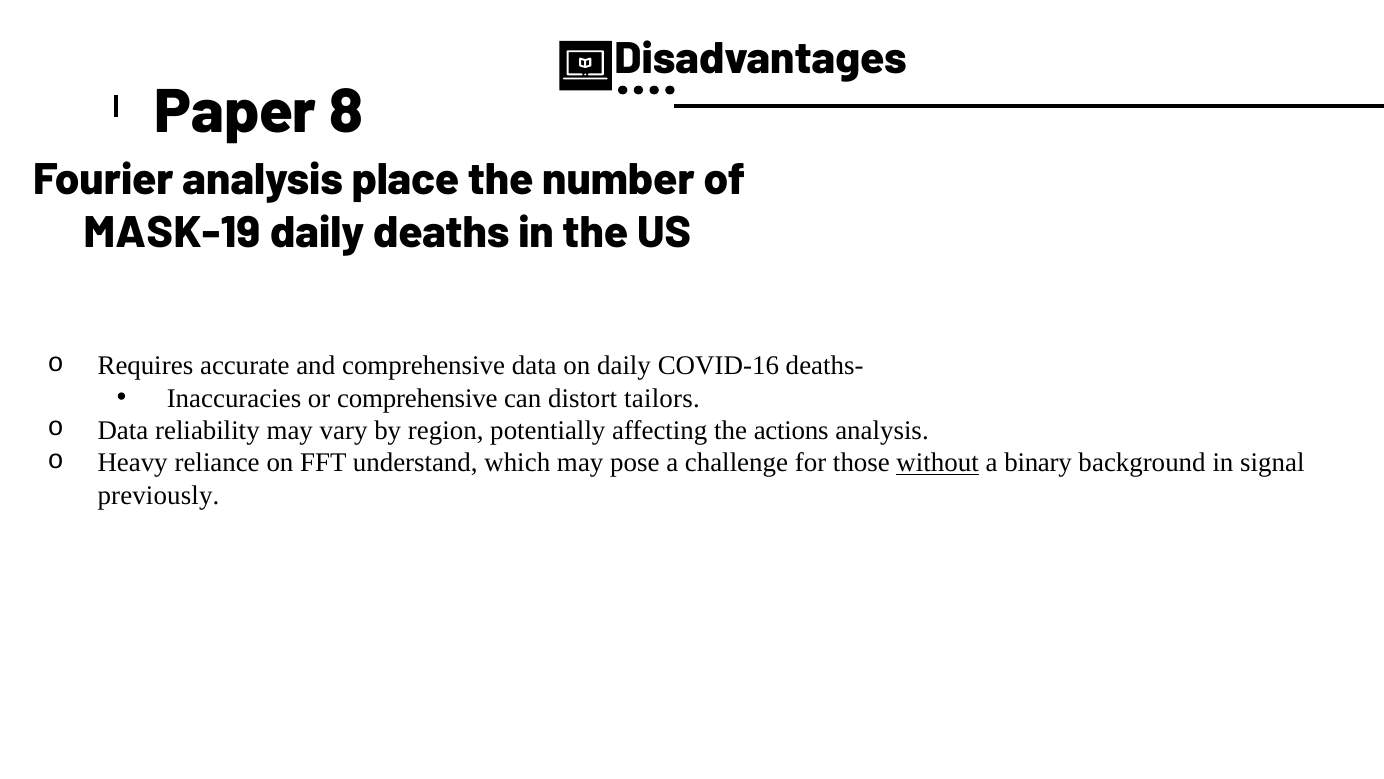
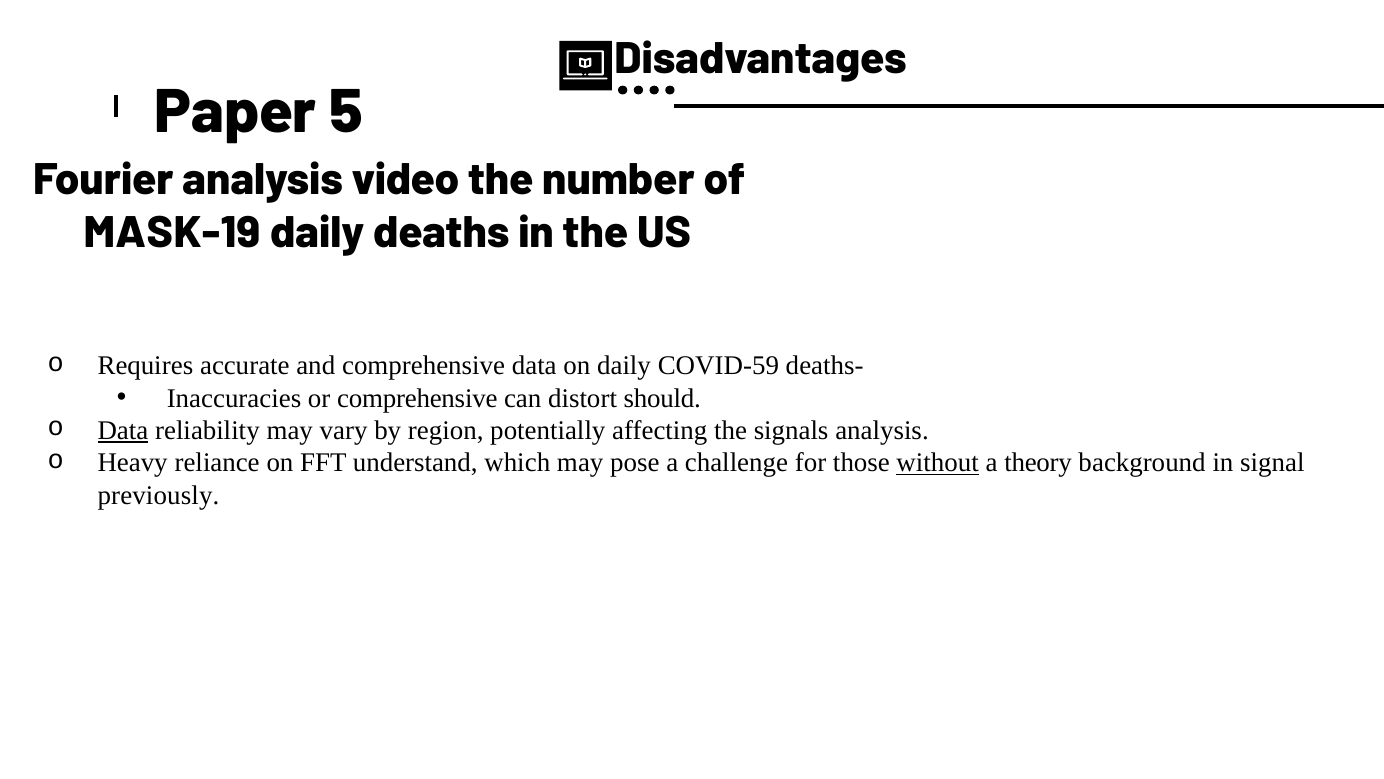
8: 8 -> 5 (346, 112)
place: place -> video (406, 179)
COVID-16: COVID-16 -> COVID-59 (718, 366)
tailors: tailors -> should (662, 398)
Data underline: none -> present (123, 430)
actions: actions -> signals (791, 430)
binary: binary -> theory (1038, 463)
